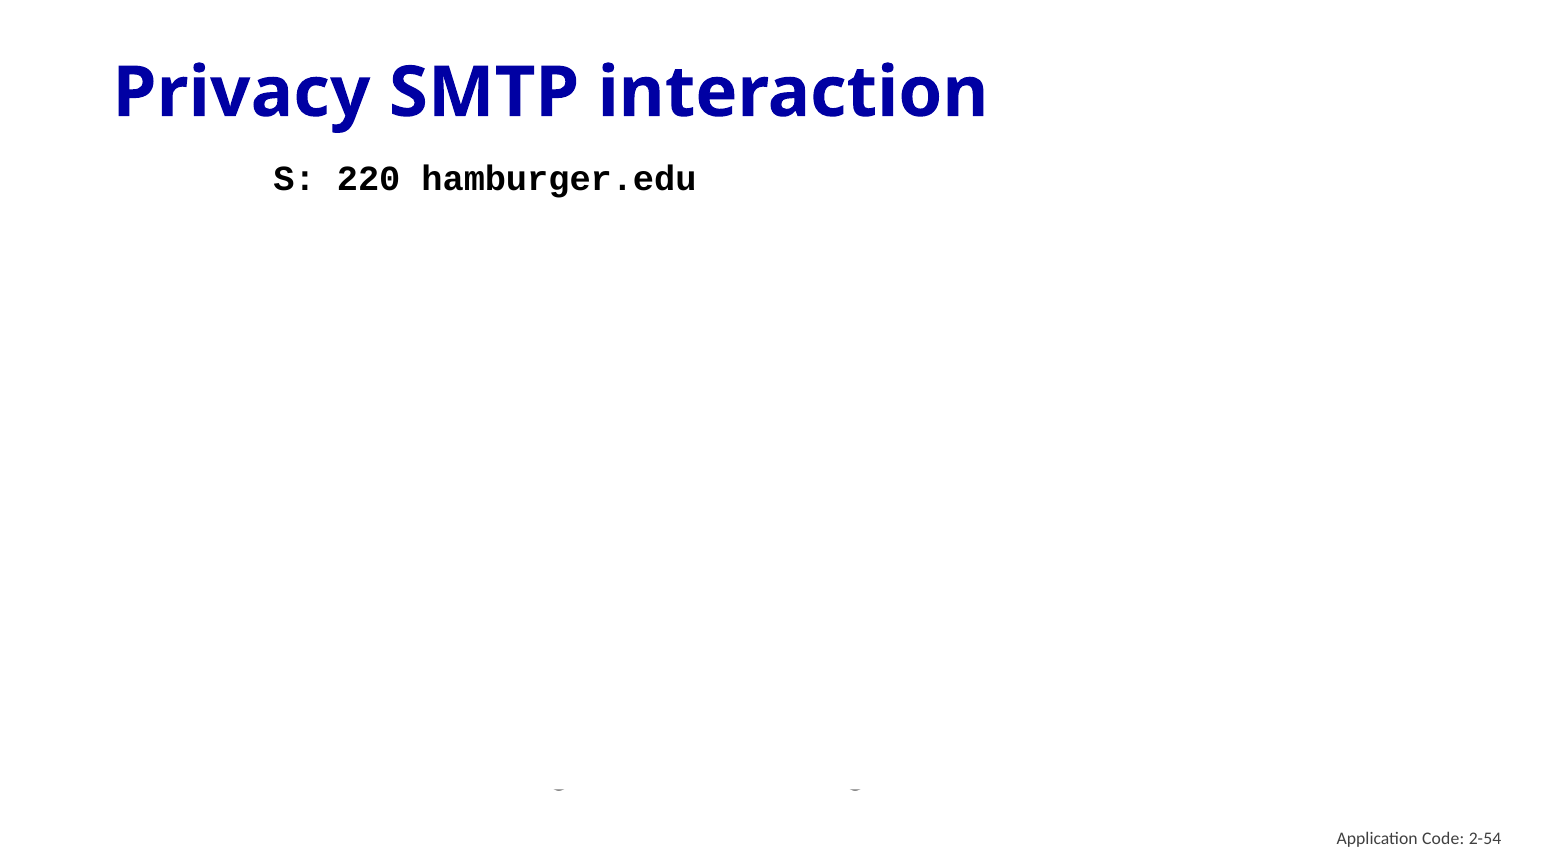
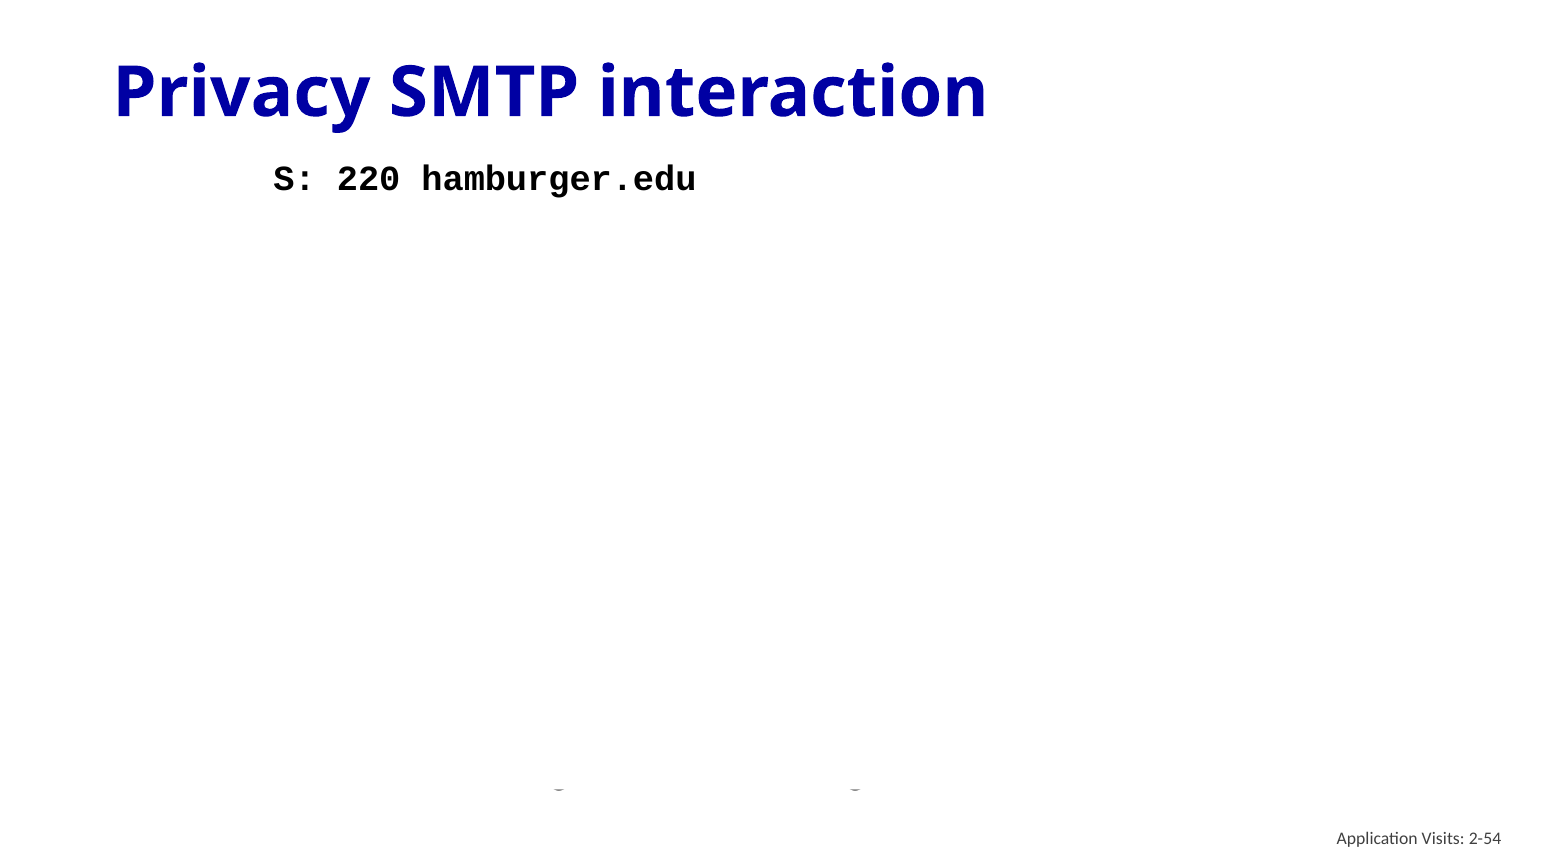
Code: Code -> Visits (1443, 839)
